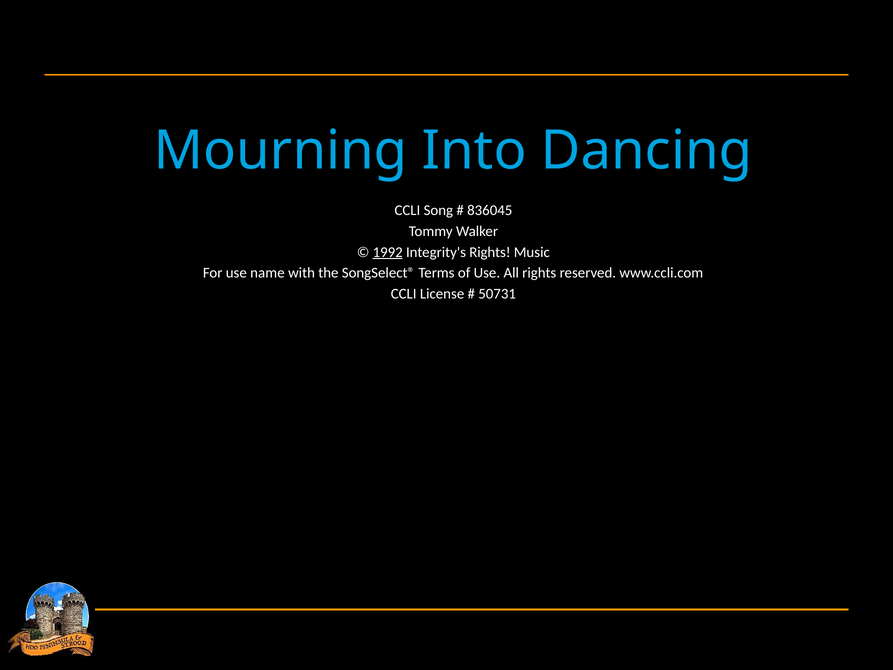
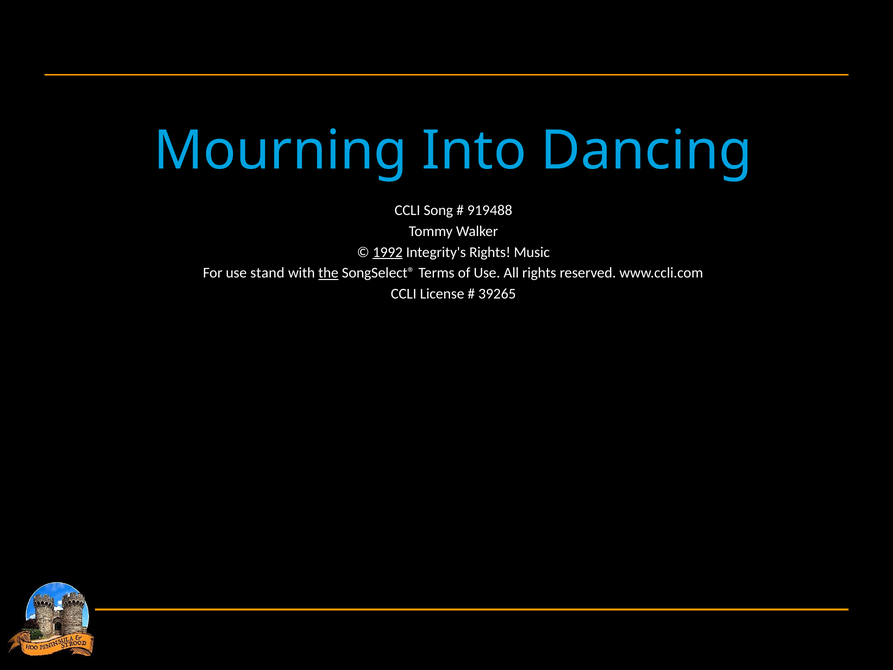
836045: 836045 -> 919488 (490, 210)
name: name -> stand (267, 273)
the underline: none -> present (328, 273)
50731: 50731 -> 39265 (497, 294)
